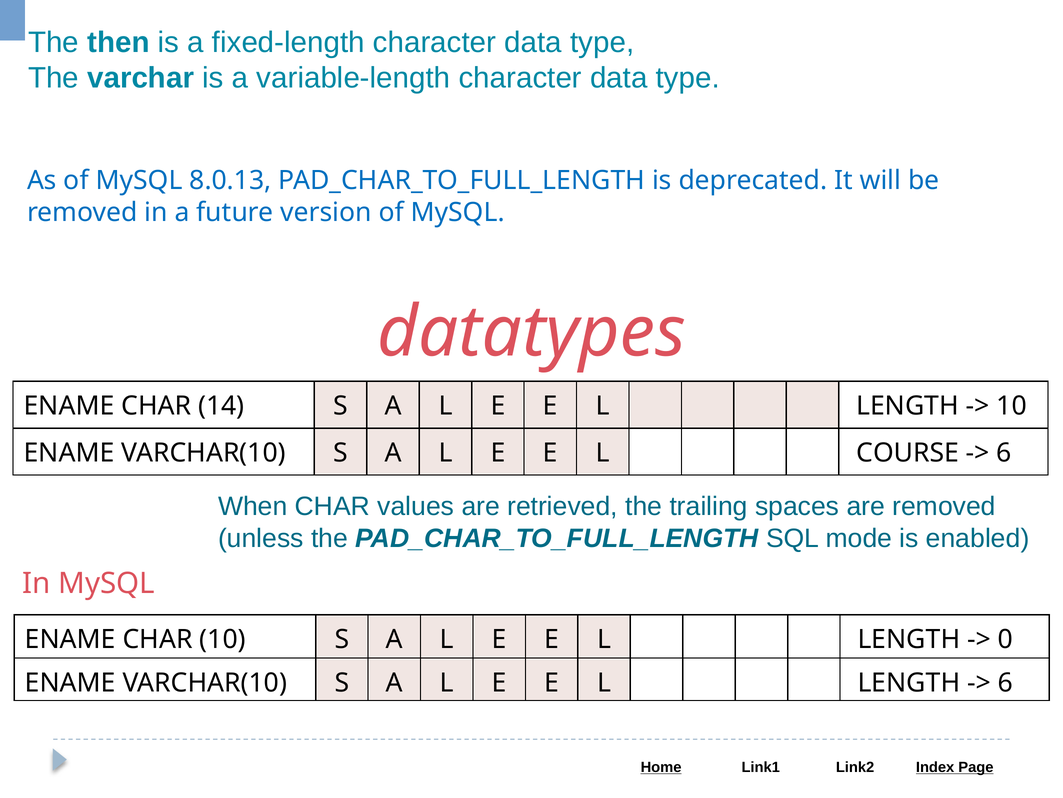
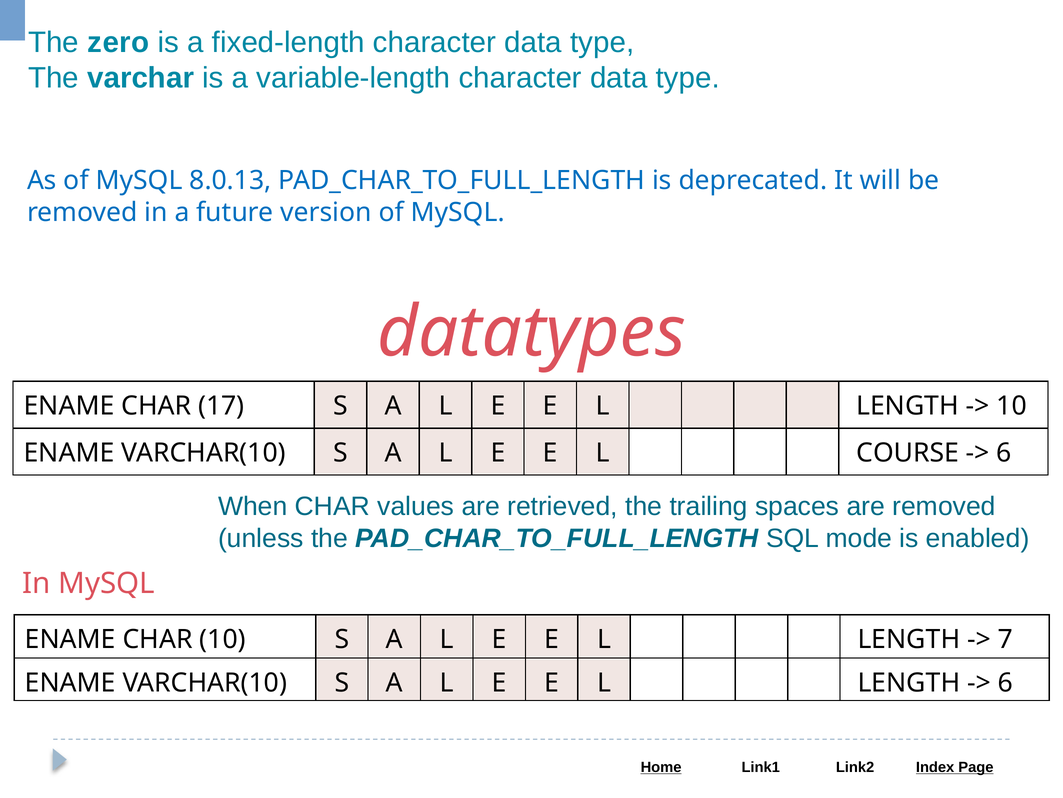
then: then -> zero (118, 43)
14: 14 -> 17 (221, 406)
0: 0 -> 7 (1005, 639)
